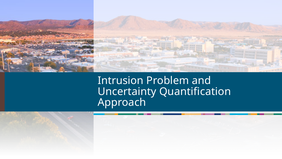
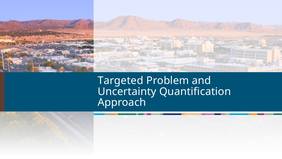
Intrusion: Intrusion -> Targeted (121, 80)
